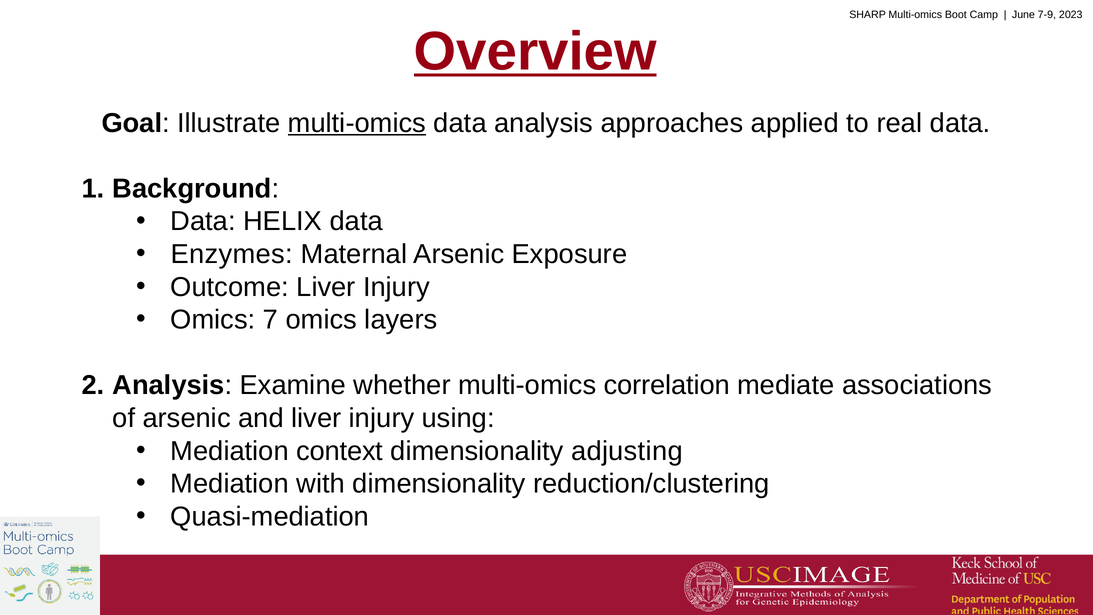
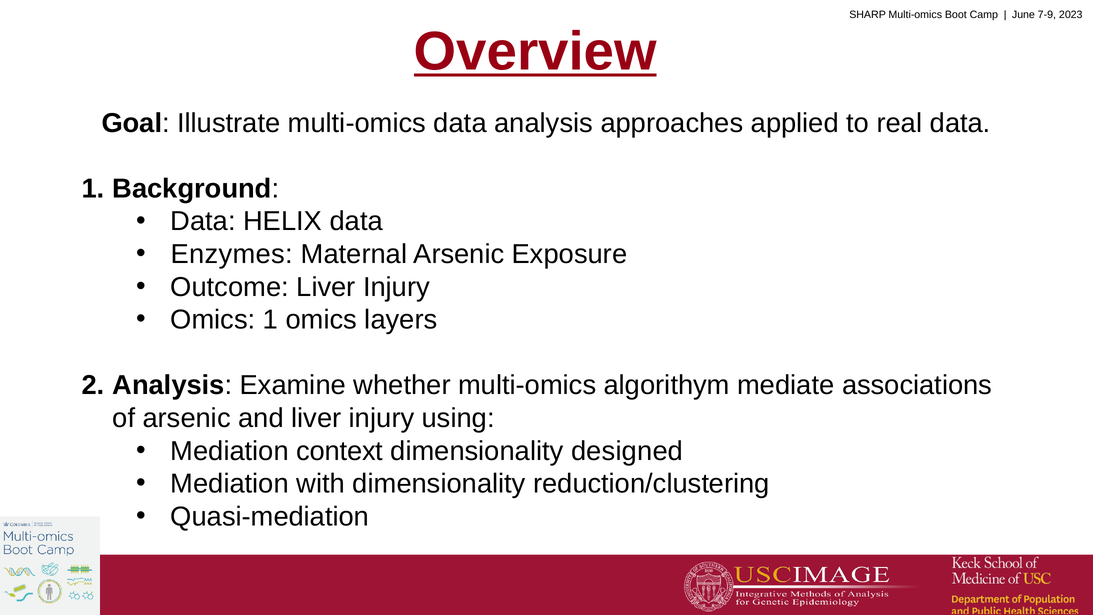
multi-omics underline: present -> none (357, 123)
Omics 7: 7 -> 1 (271, 320)
correlation: correlation -> algorithym (667, 385)
adjusting: adjusting -> designed (627, 451)
